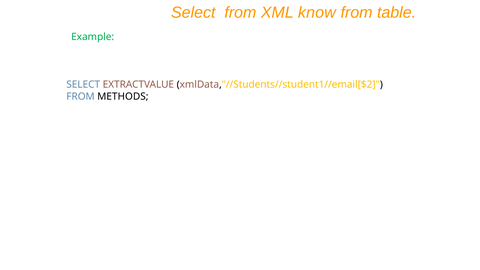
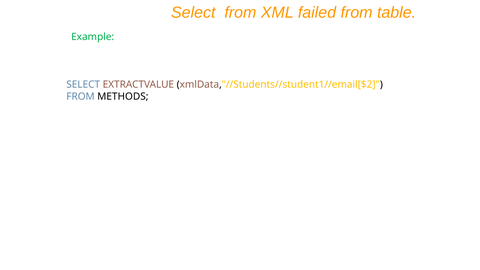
know: know -> failed (317, 12)
